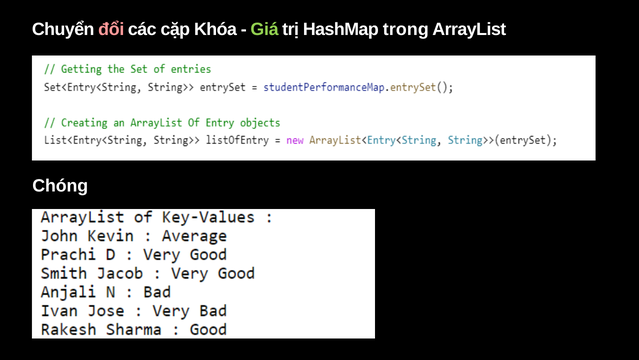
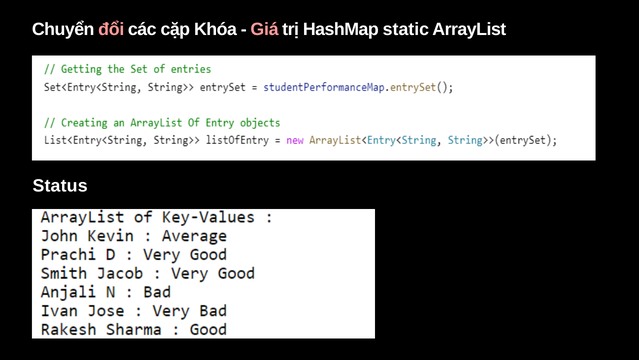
Giá colour: light green -> pink (265, 30)
trong: trong -> static (406, 30)
Chóng: Chóng -> Status (60, 186)
